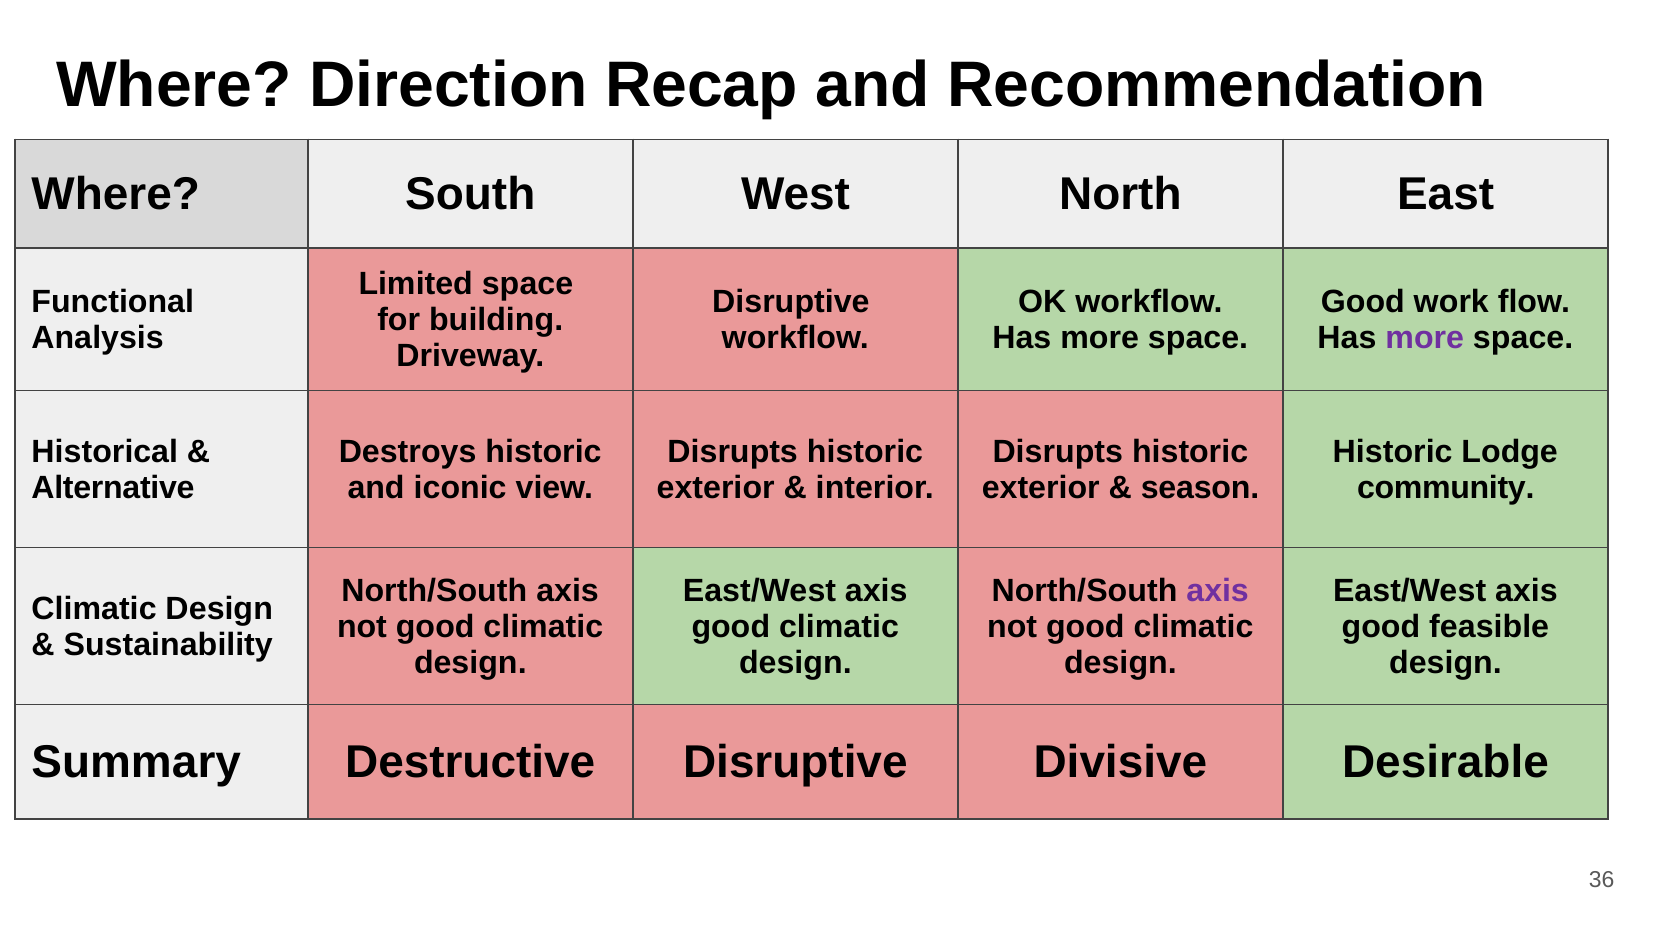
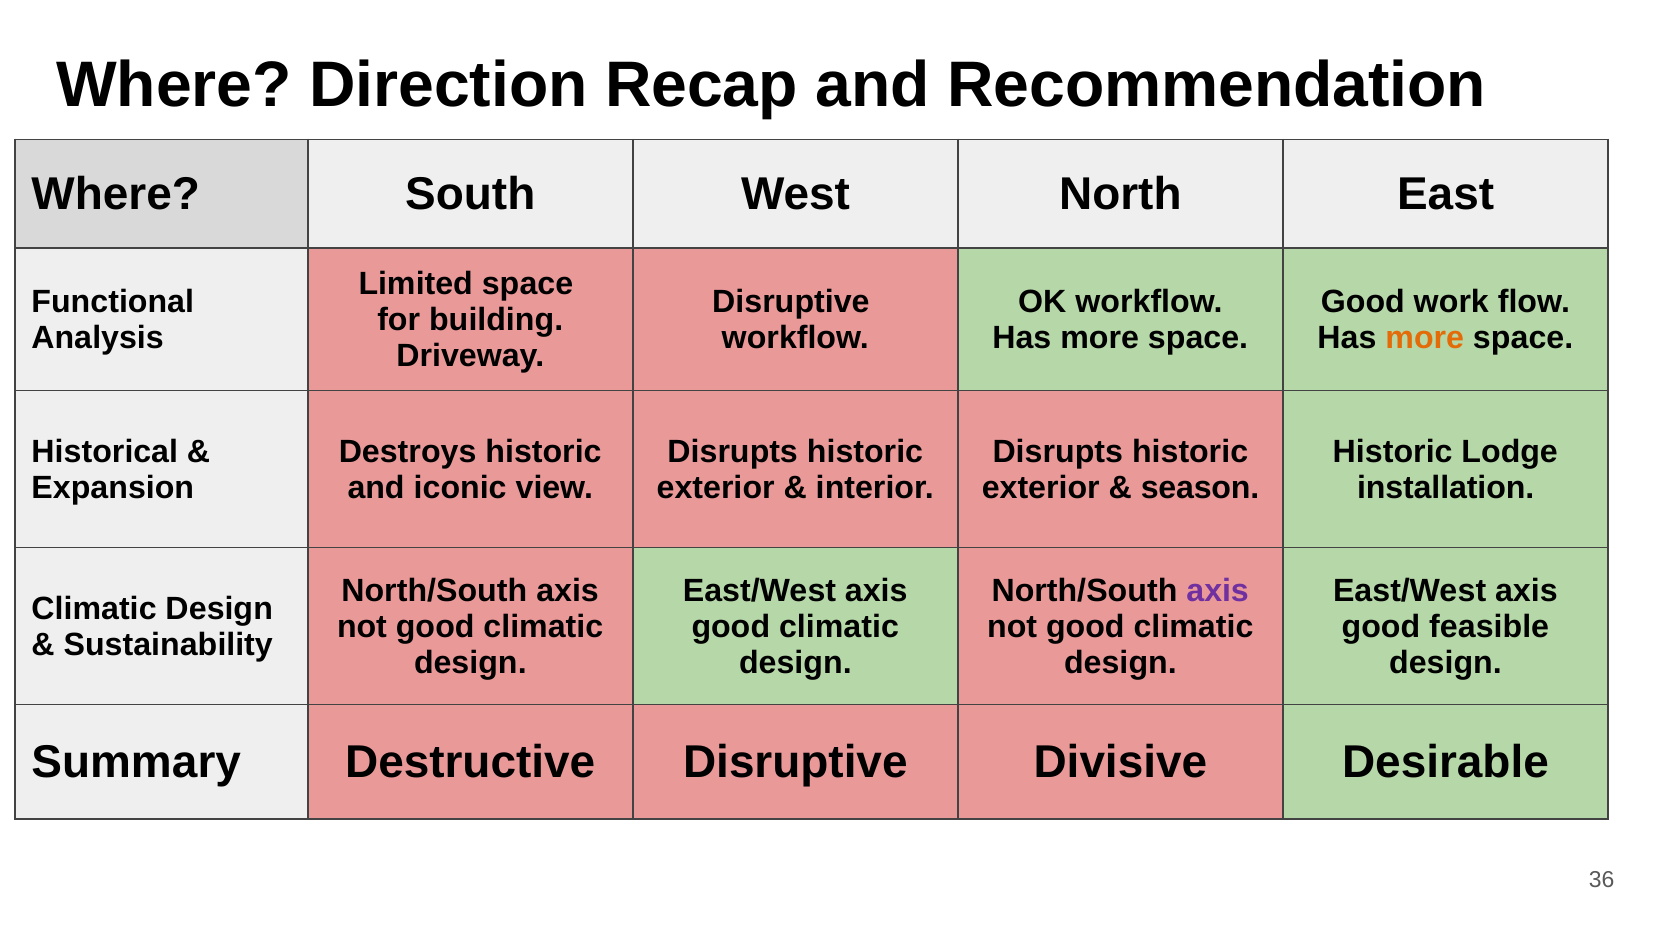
more colour: purple -> orange (1425, 338)
Alternative: Alternative -> Expansion (113, 488)
community: community -> installation (1446, 488)
